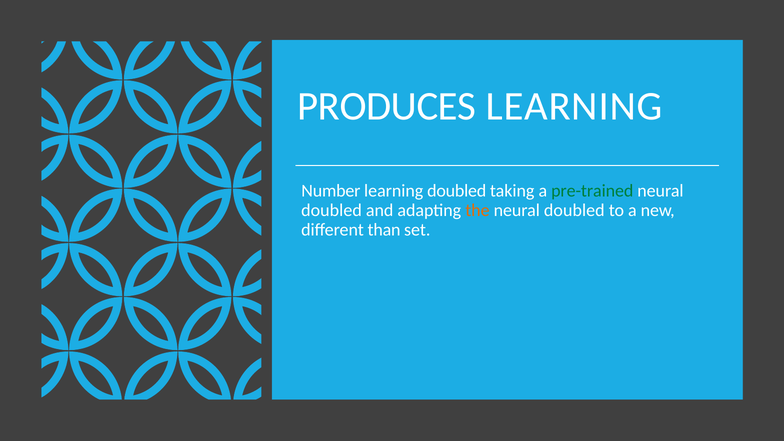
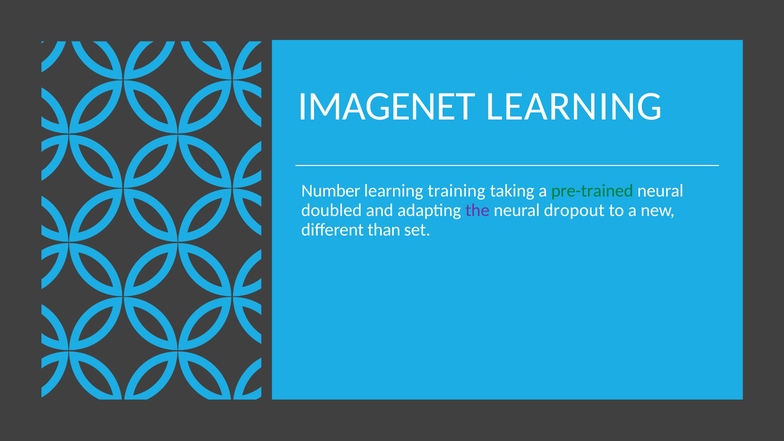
PRODUCES: PRODUCES -> IMAGENET (387, 106)
learning doubled: doubled -> training (457, 191)
the colour: orange -> purple (477, 210)
doubled: doubled -> dropout (574, 210)
